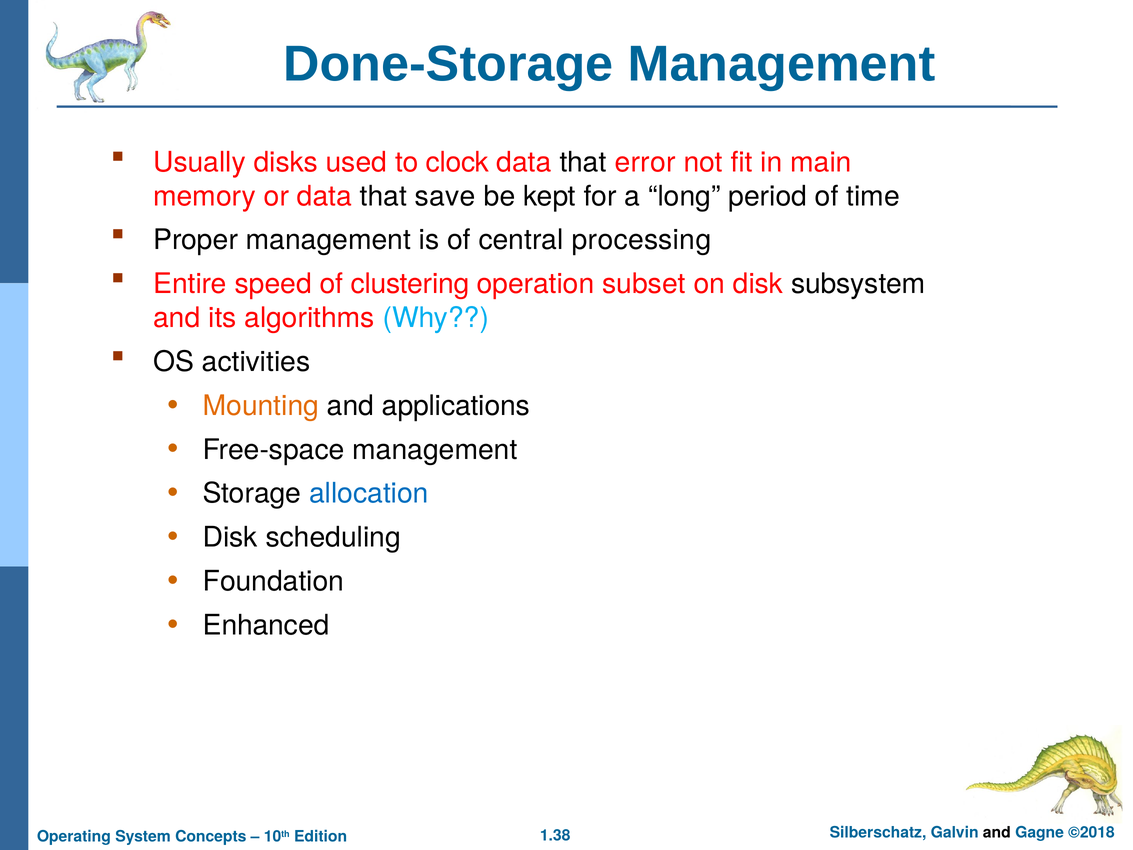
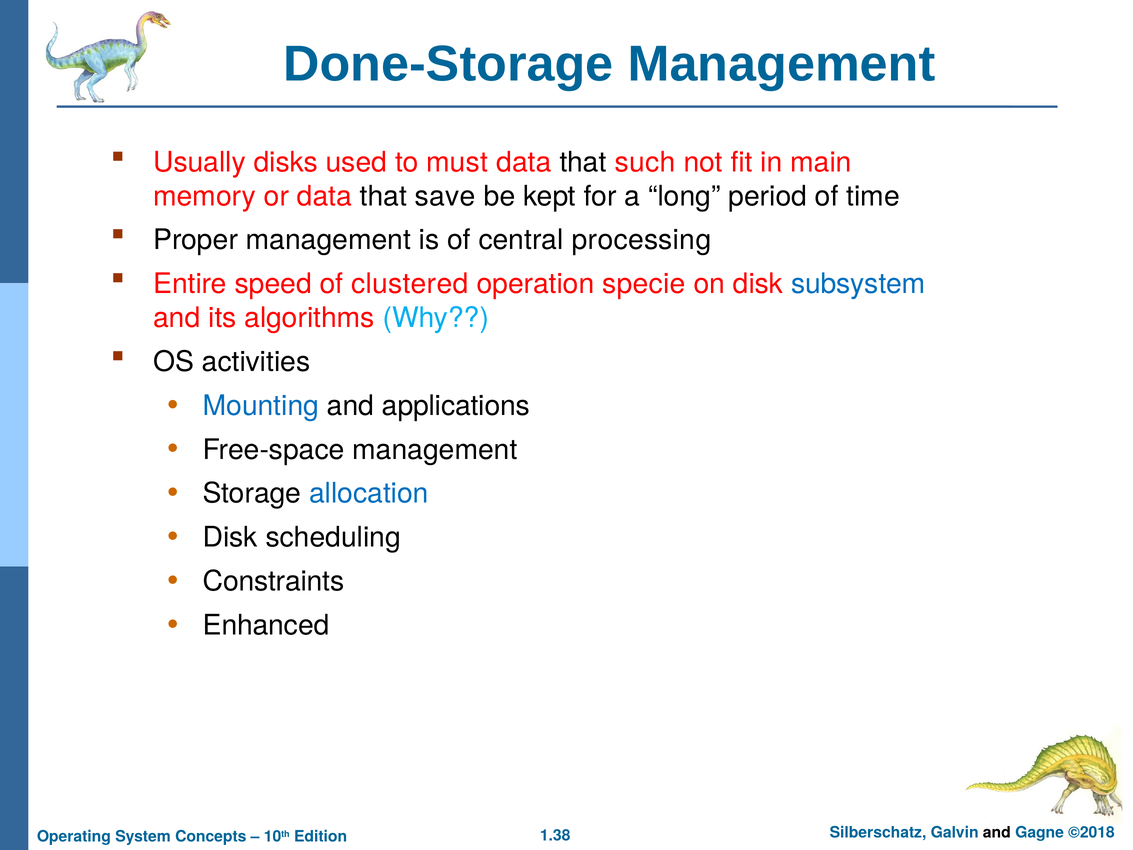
clock: clock -> must (457, 162)
error: error -> such (645, 162)
clustering: clustering -> clustered (410, 284)
subset: subset -> specie (644, 284)
subsystem colour: black -> blue (858, 284)
Mounting colour: orange -> blue (261, 406)
Foundation: Foundation -> Constraints (273, 581)
